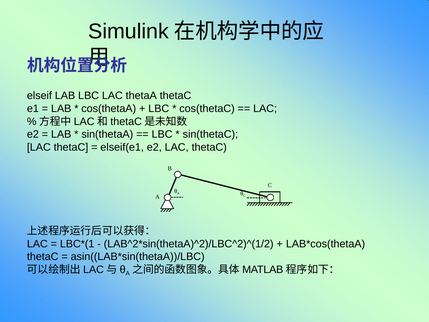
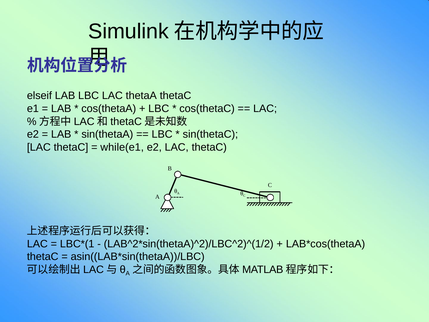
elseif(e1: elseif(e1 -> while(e1 (122, 147)
